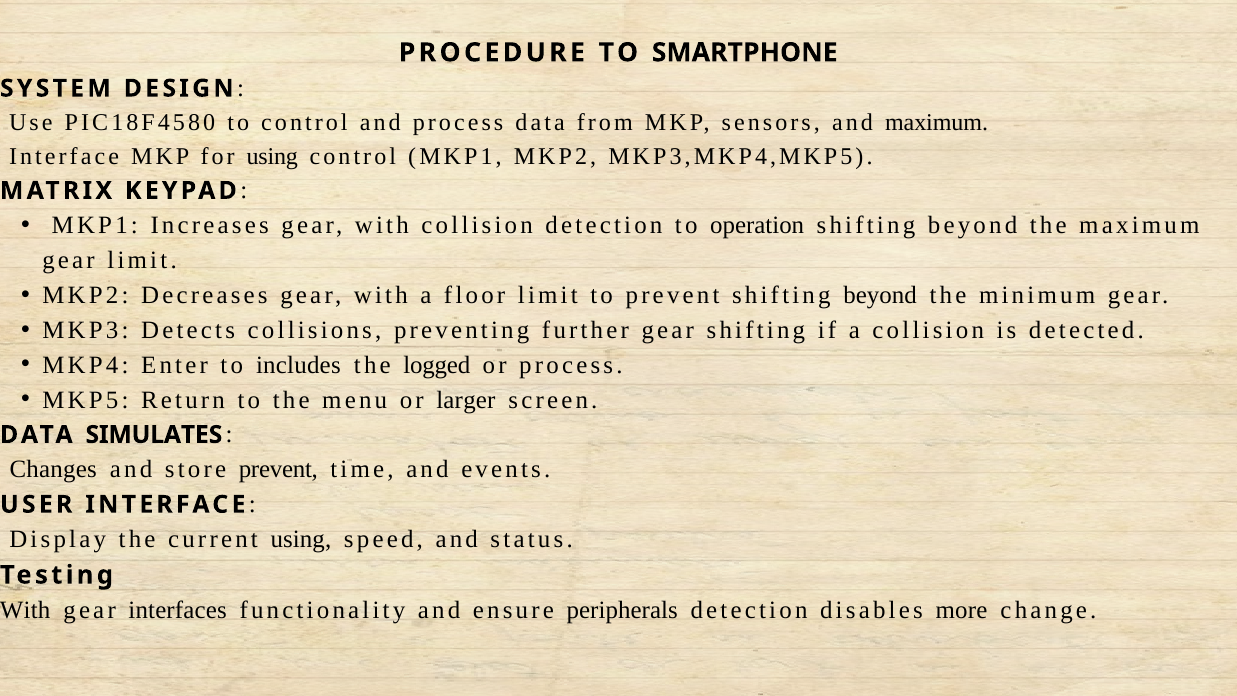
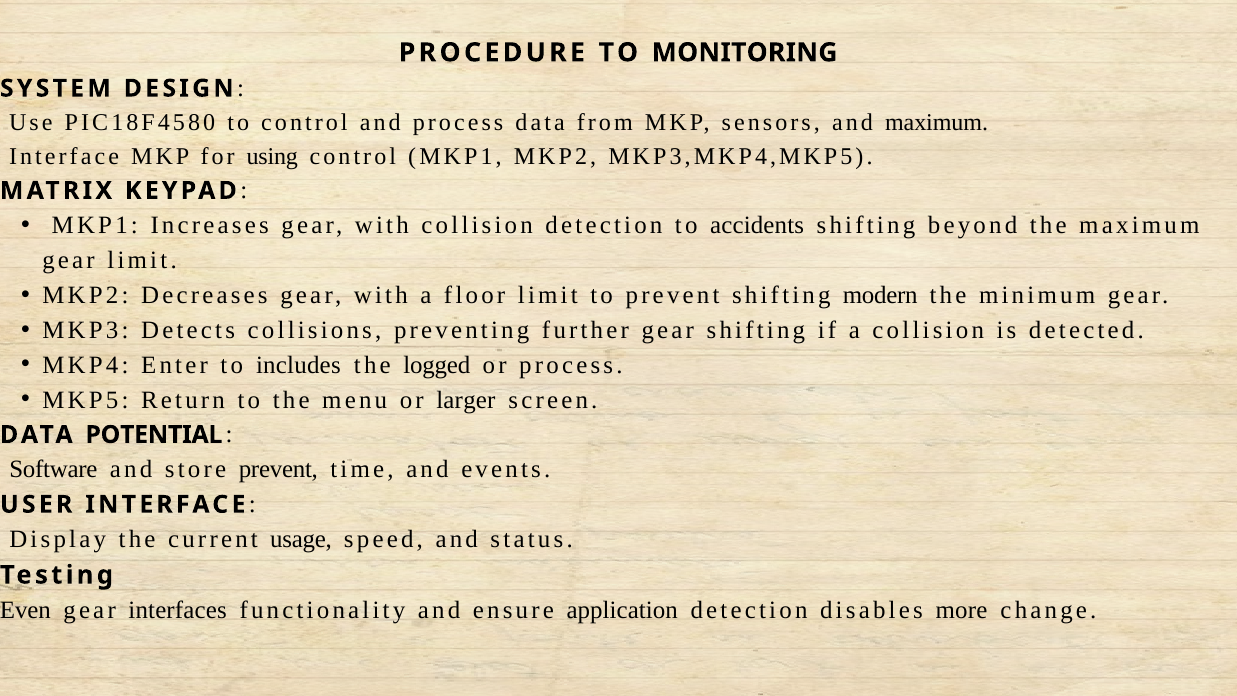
SMARTPHONE: SMARTPHONE -> MONITORING (745, 53)
operation: operation -> accidents (757, 225)
prevent shifting beyond: beyond -> modern (880, 295)
SIMULATES: SIMULATES -> POTENTIAL (154, 435)
Changes: Changes -> Software (53, 470)
current using: using -> usage (301, 539)
With: With -> Even (25, 610)
peripherals: peripherals -> application (622, 610)
